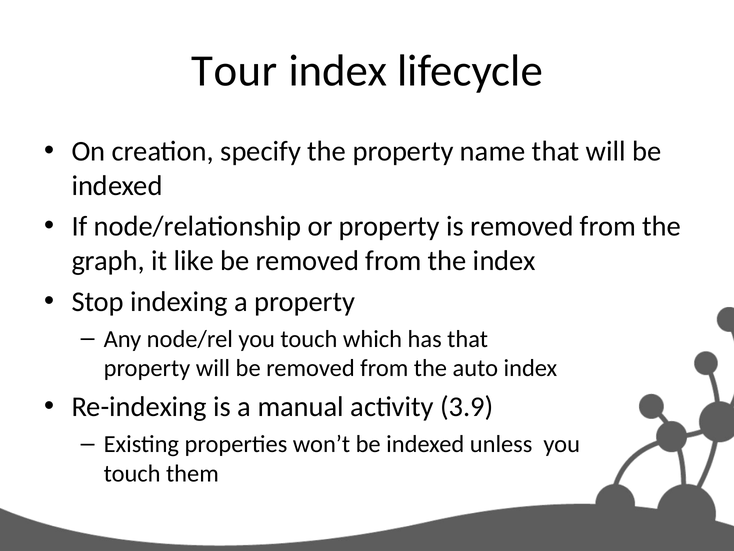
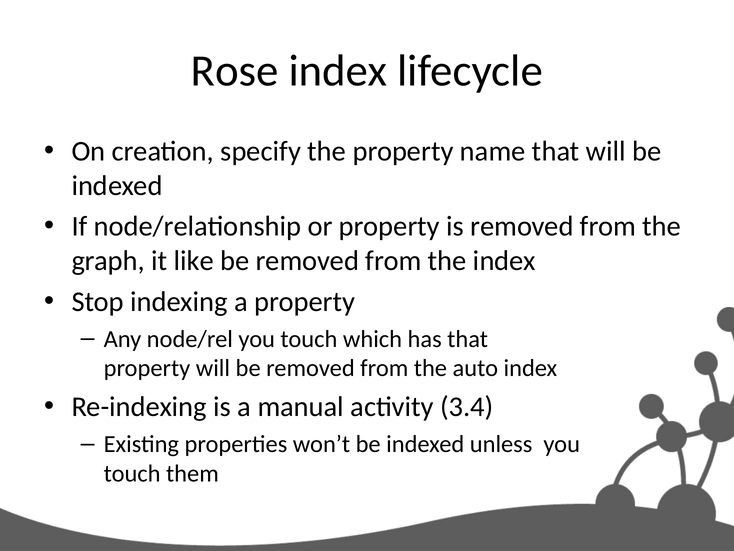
Tour: Tour -> Rose (235, 71)
3.9: 3.9 -> 3.4 (467, 407)
